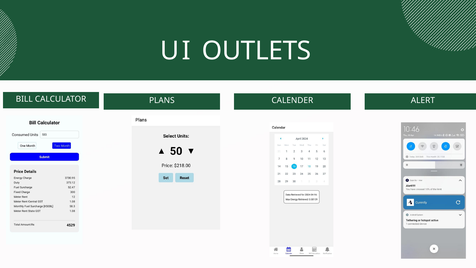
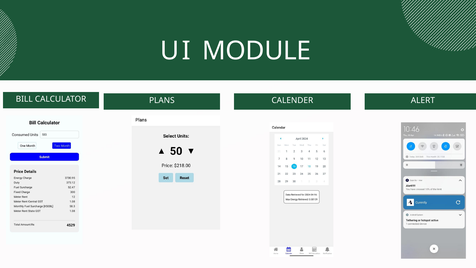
OUTLETS: OUTLETS -> MODULE (257, 51)
